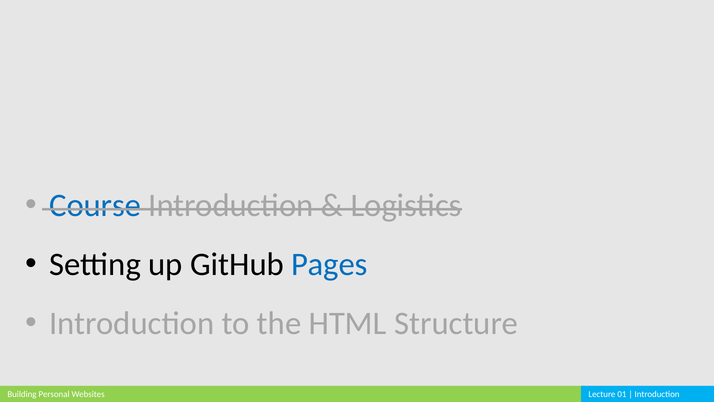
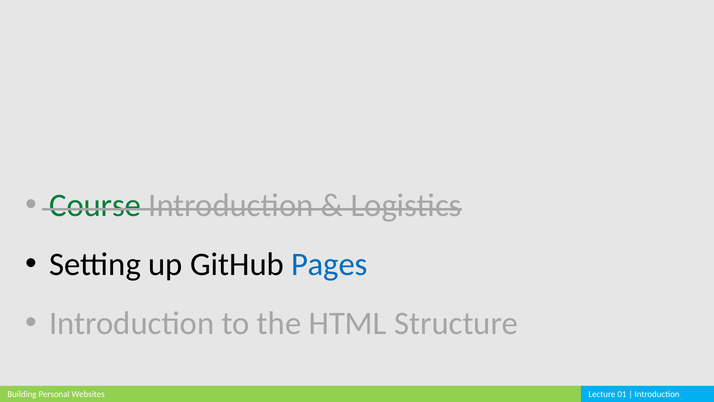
Course colour: blue -> green (95, 205)
